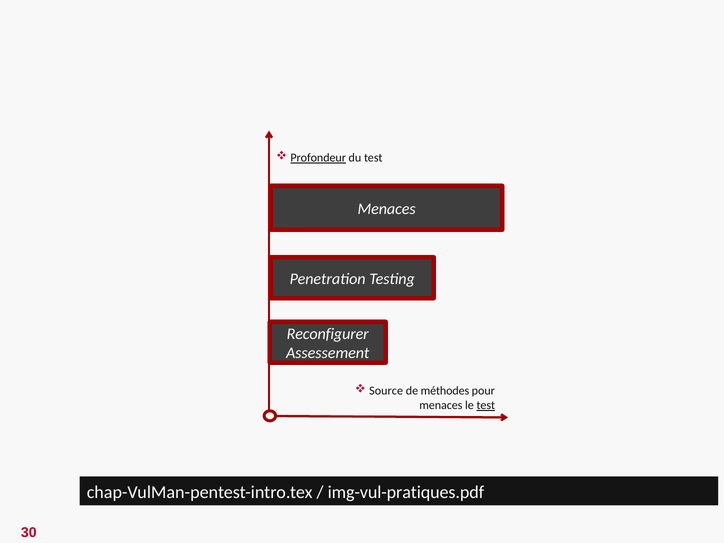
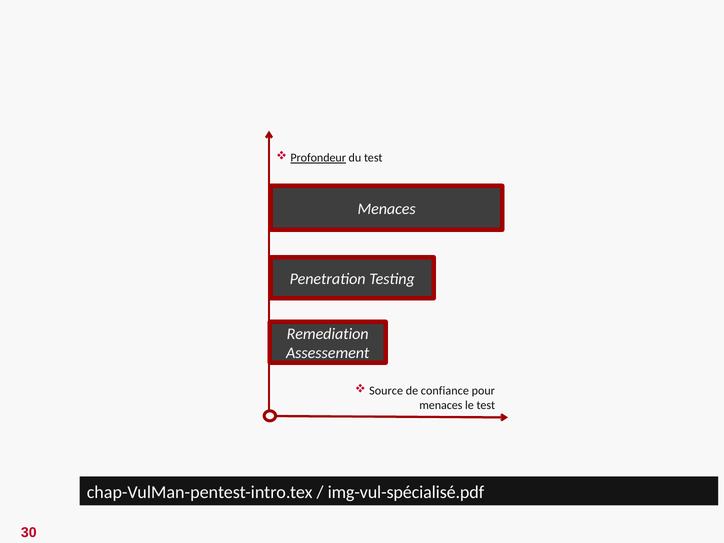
Reconfigurer: Reconfigurer -> Remediation (328, 334)
méthodes: méthodes -> confiance (445, 391)
test underline: present -> none (486, 405)
img-vul-pratiques.pdf: img-vul-pratiques.pdf -> img-vul-spécialisé.pdf (406, 492)
